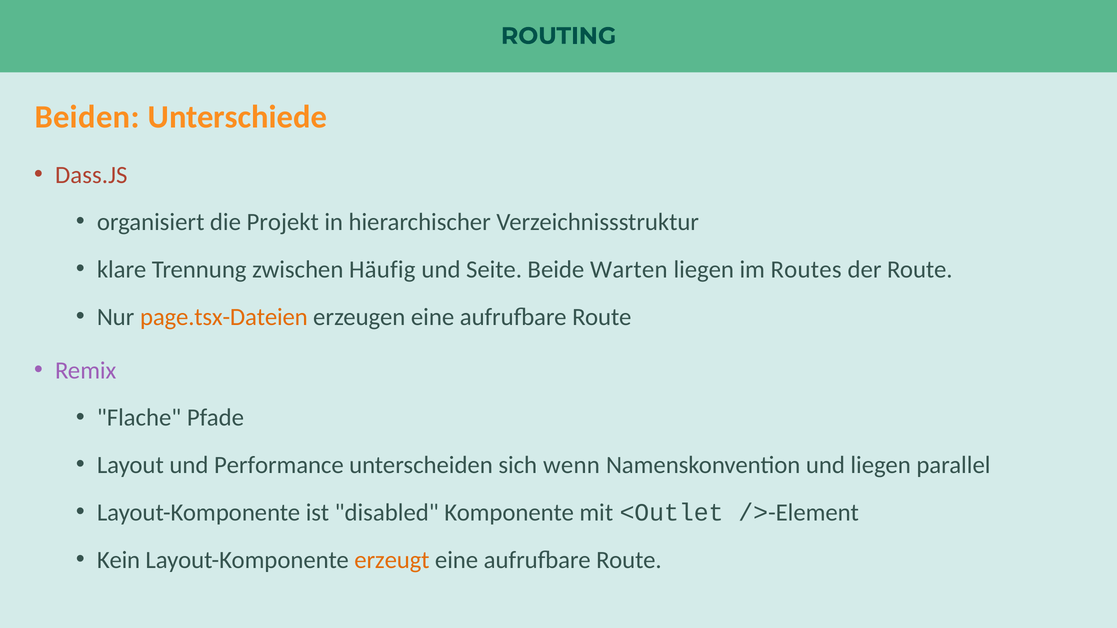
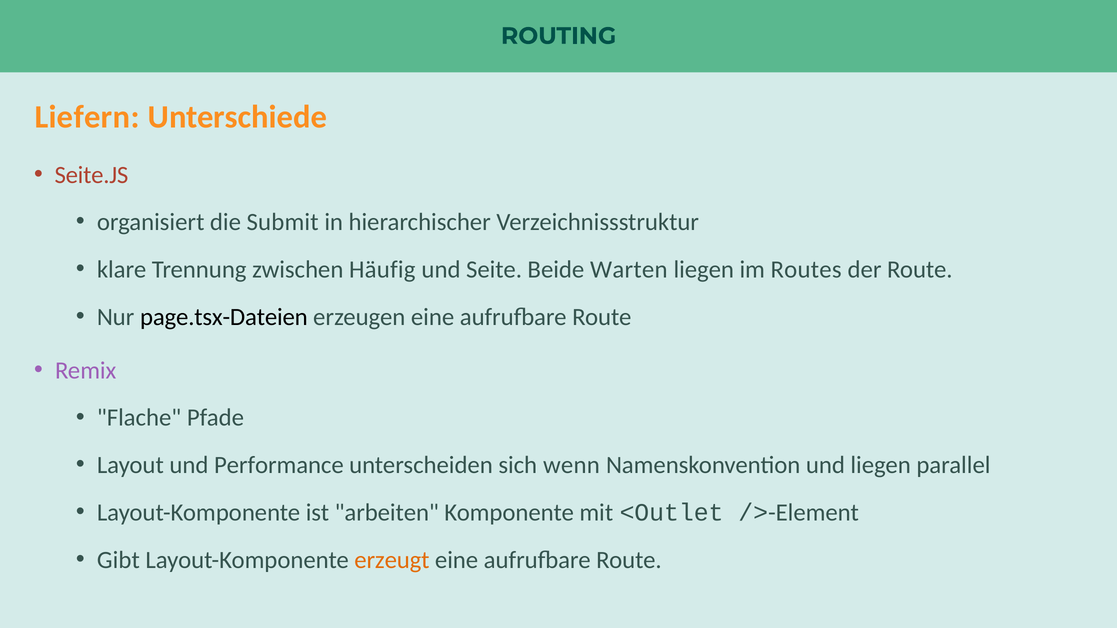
Beiden: Beiden -> Liefern (87, 117)
Dass.JS: Dass.JS -> Seite.JS (91, 175)
Projekt: Projekt -> Submit (283, 222)
page.tsx-Dateien colour: orange -> black (224, 317)
disabled: disabled -> arbeiten (387, 513)
Kein: Kein -> Gibt (118, 560)
